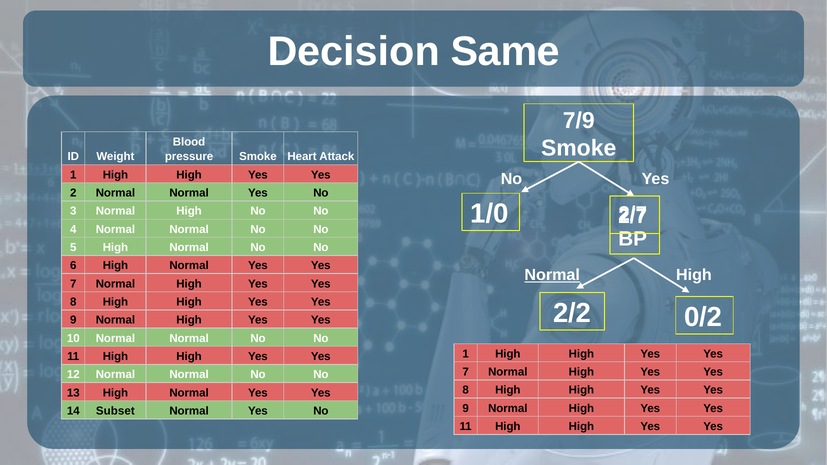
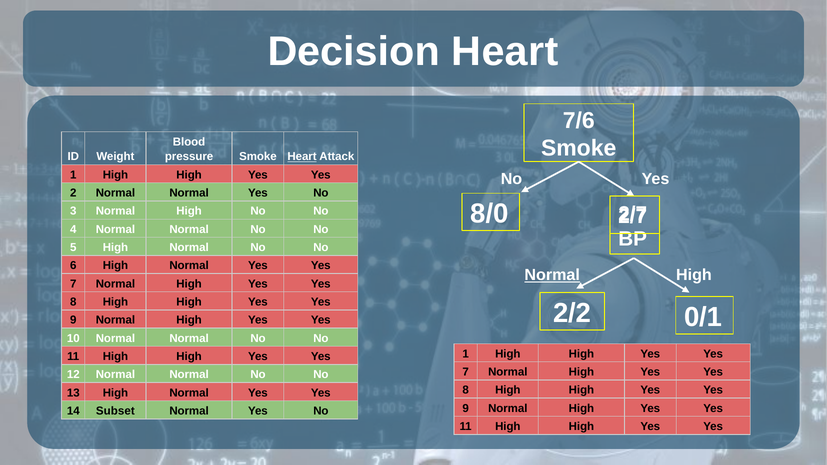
Decision Same: Same -> Heart (505, 52)
7/9: 7/9 -> 7/6 (579, 121)
Heart underline: none -> present (302, 157)
1/0: 1/0 -> 8/0 (489, 214)
0/2: 0/2 -> 0/1 (703, 317)
